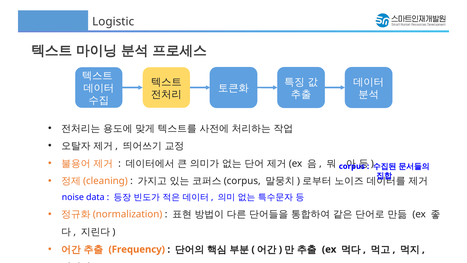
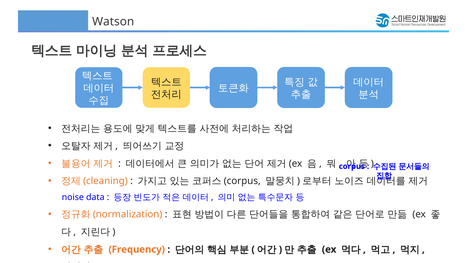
Logistic: Logistic -> Watson (113, 22)
